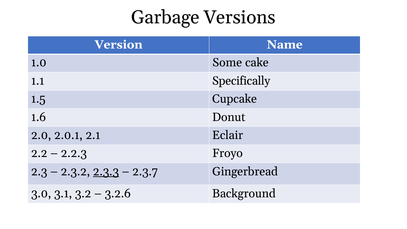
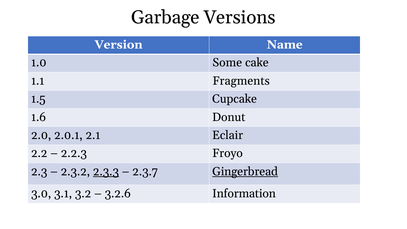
Specifically: Specifically -> Fragments (241, 81)
Gingerbread underline: none -> present (245, 171)
Background: Background -> Information (244, 194)
